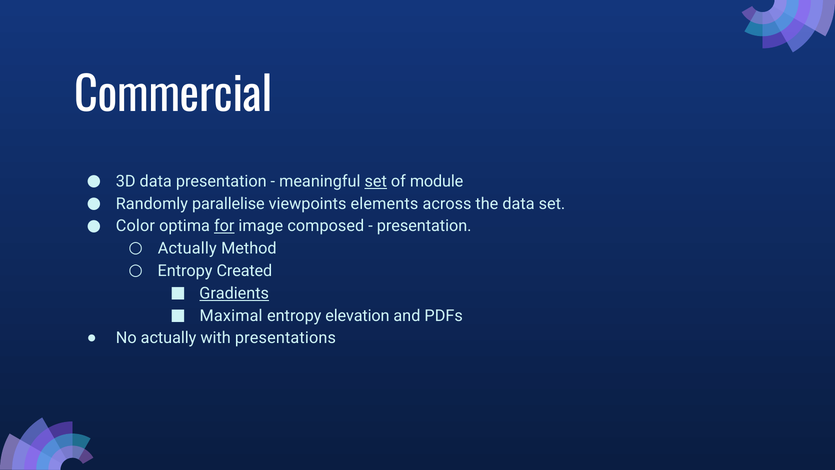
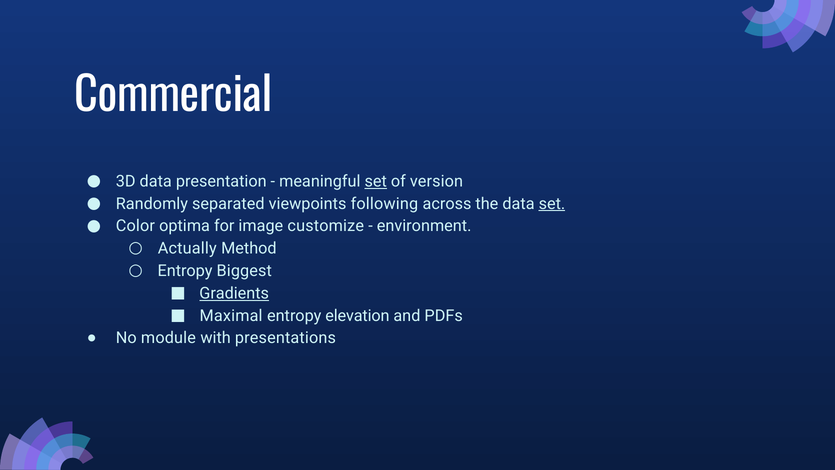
module: module -> version (436, 181)
parallelise: parallelise -> separated (228, 204)
elements: elements -> following (384, 204)
set underline: none -> present (552, 204)
for underline: present -> none (224, 226)
composed: composed -> customize (326, 226)
presentation: presentation -> environment (424, 226)
Created: Created -> Biggest (244, 271)
No actually: actually -> module (168, 338)
